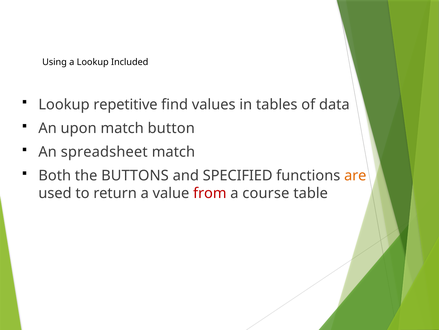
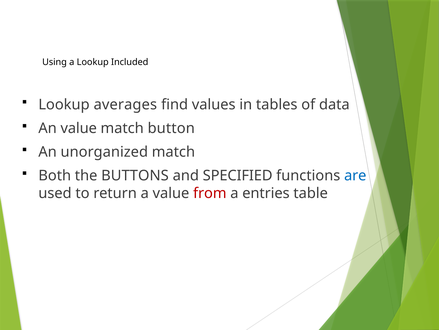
repetitive: repetitive -> averages (125, 104)
An upon: upon -> value (79, 128)
spreadsheet: spreadsheet -> unorganized (104, 152)
are colour: orange -> blue (355, 175)
course: course -> entries (266, 193)
